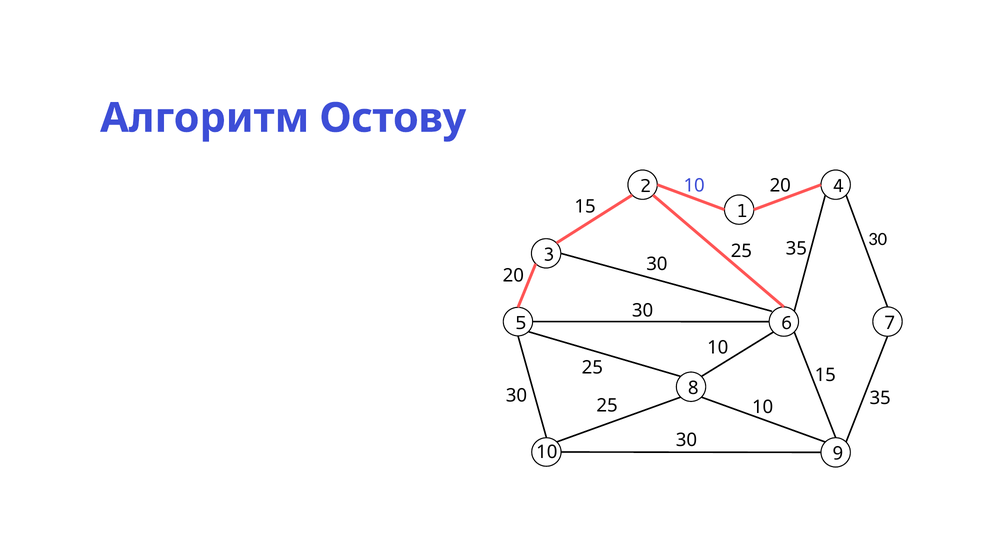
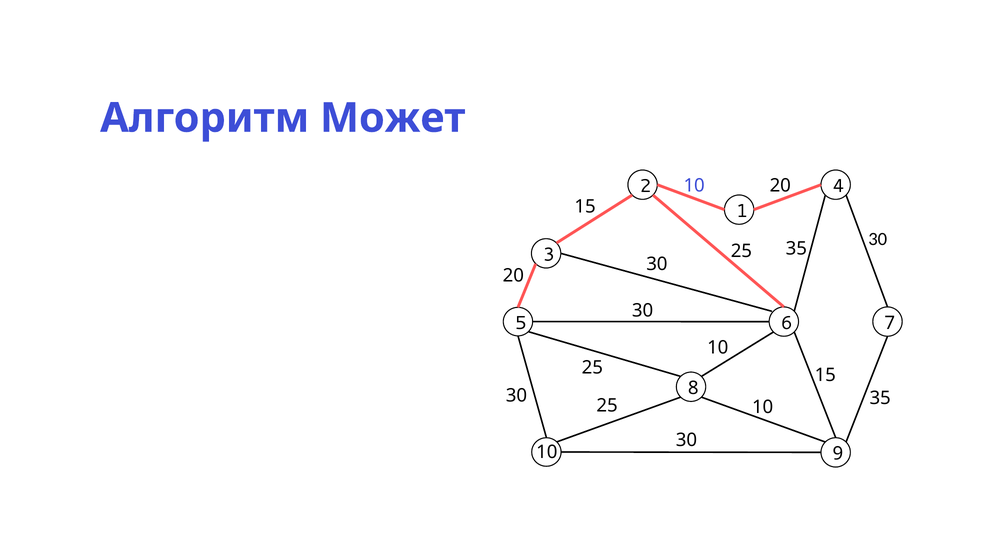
Остову: Остову -> Может (393, 118)
